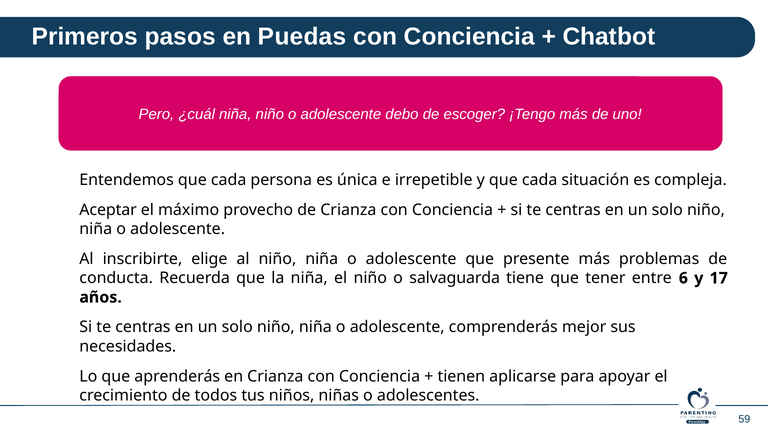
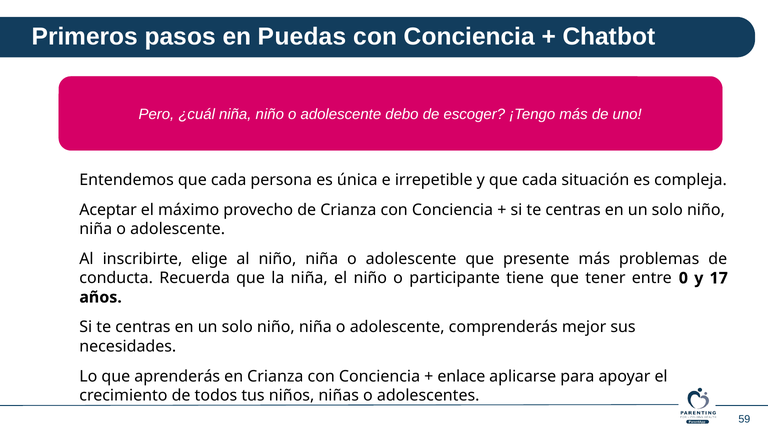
salvaguarda: salvaguarda -> participante (455, 278)
6: 6 -> 0 (683, 278)
tienen: tienen -> enlace (461, 376)
